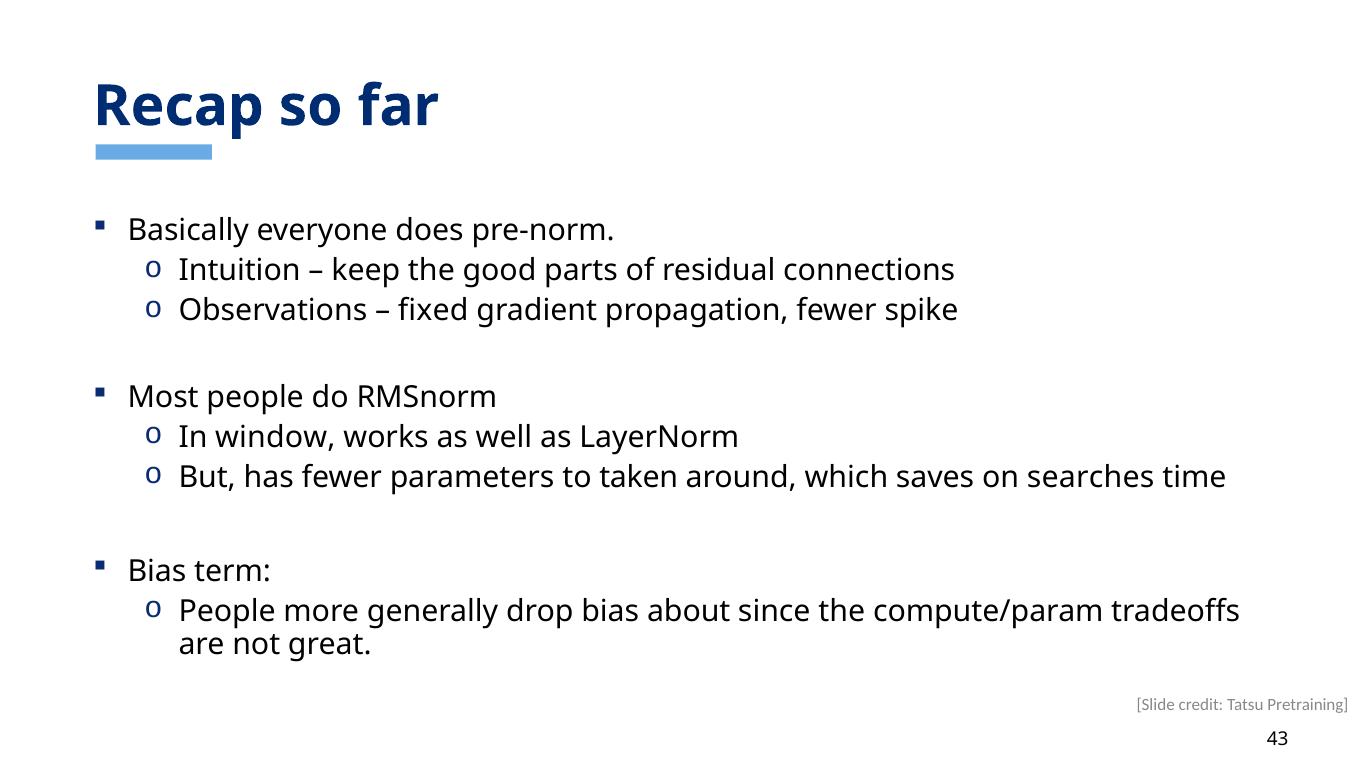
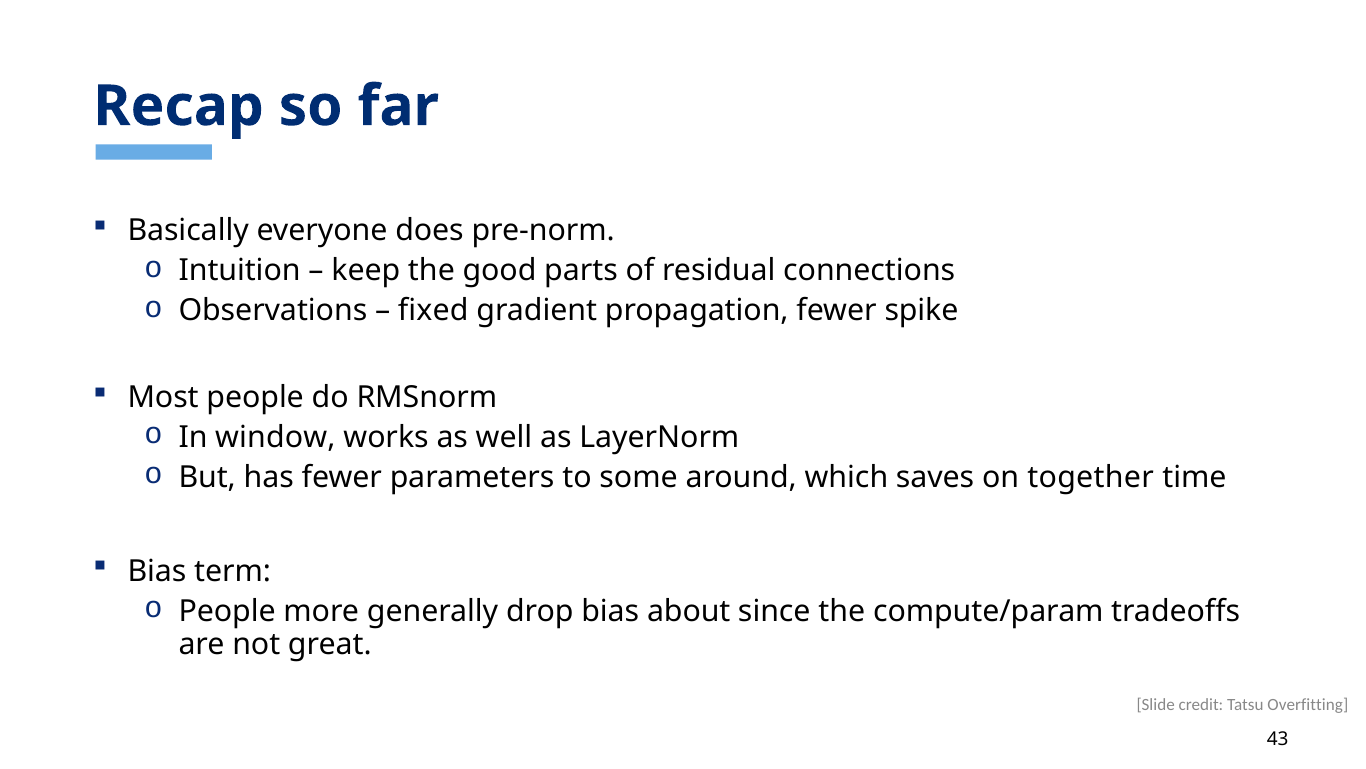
taken: taken -> some (639, 477)
searches: searches -> together (1091, 477)
Pretraining: Pretraining -> Overfitting (1308, 704)
